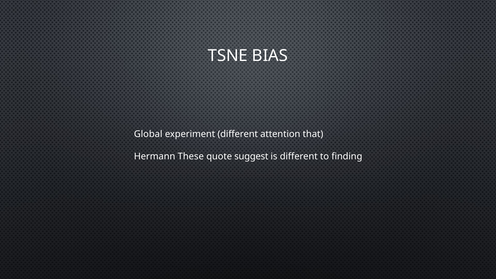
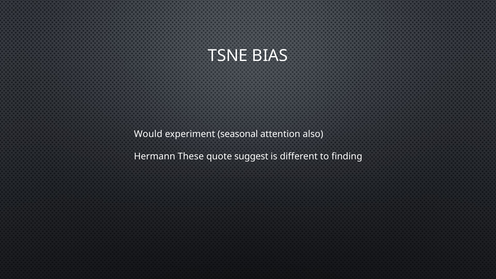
Global: Global -> Would (148, 134)
experiment different: different -> seasonal (238, 134)
that: that -> also (313, 134)
